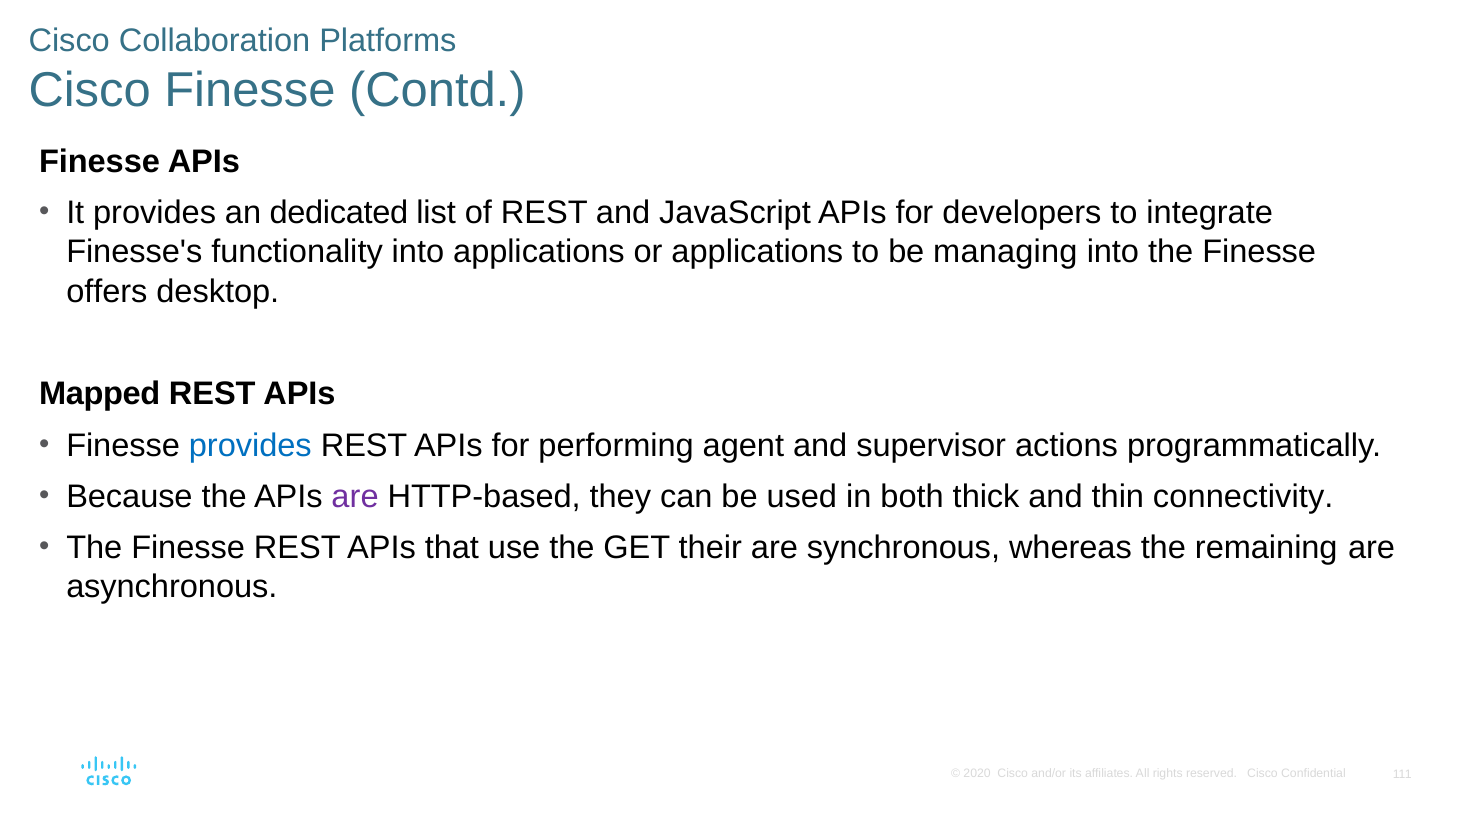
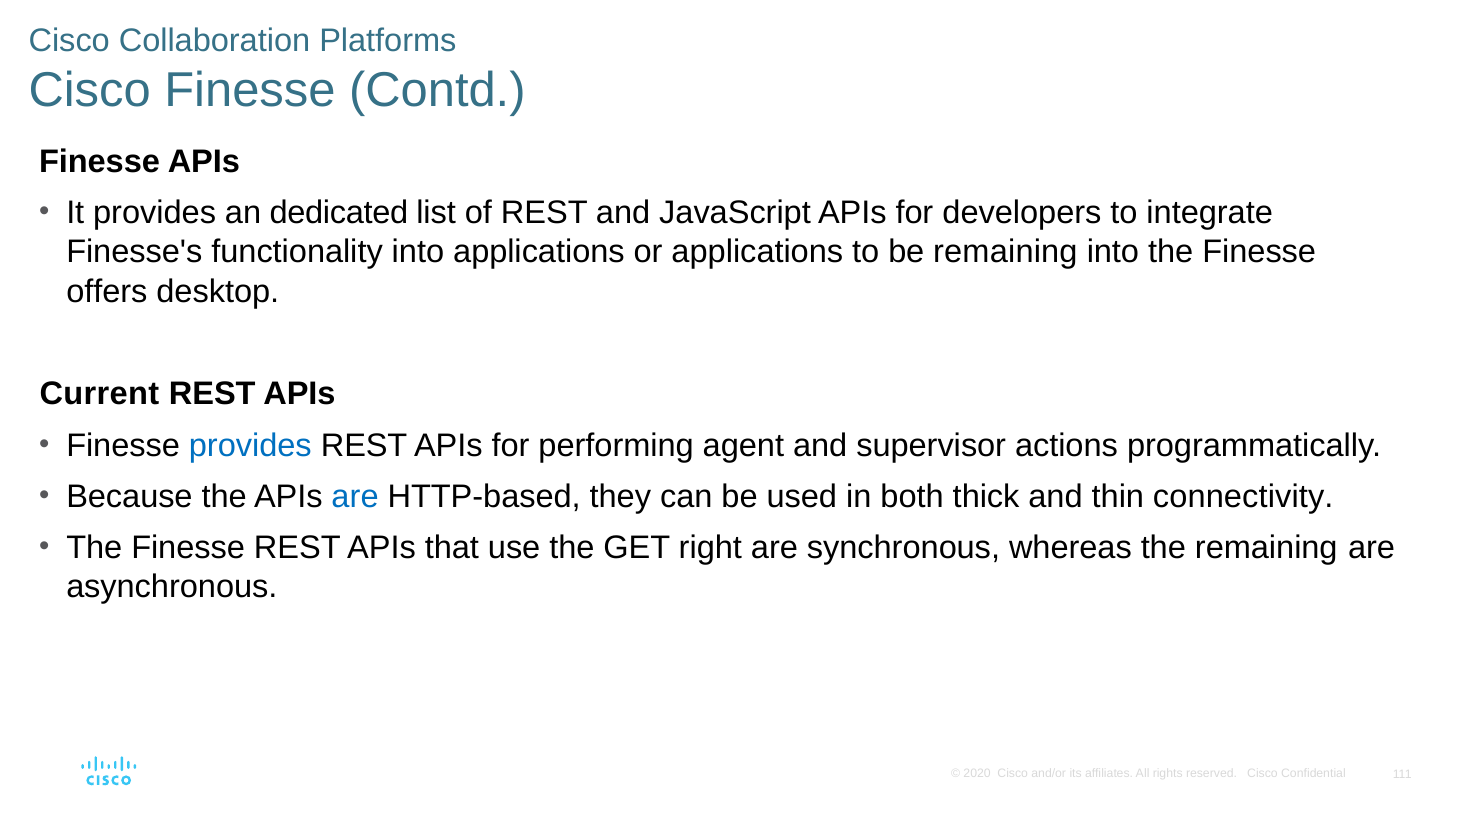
be managing: managing -> remaining (1005, 252)
Mapped: Mapped -> Current (99, 394)
are colour: purple -> blue (355, 497)
their: their -> right (710, 548)
